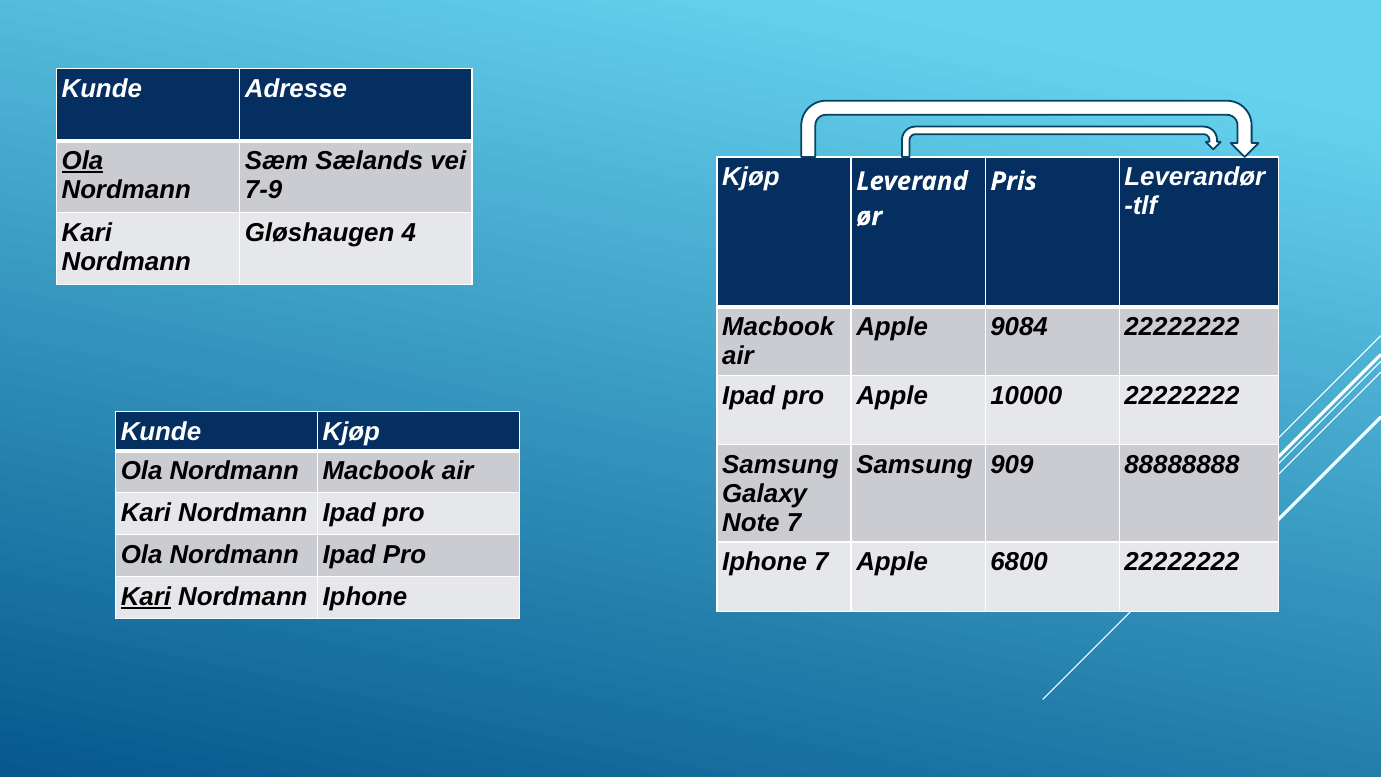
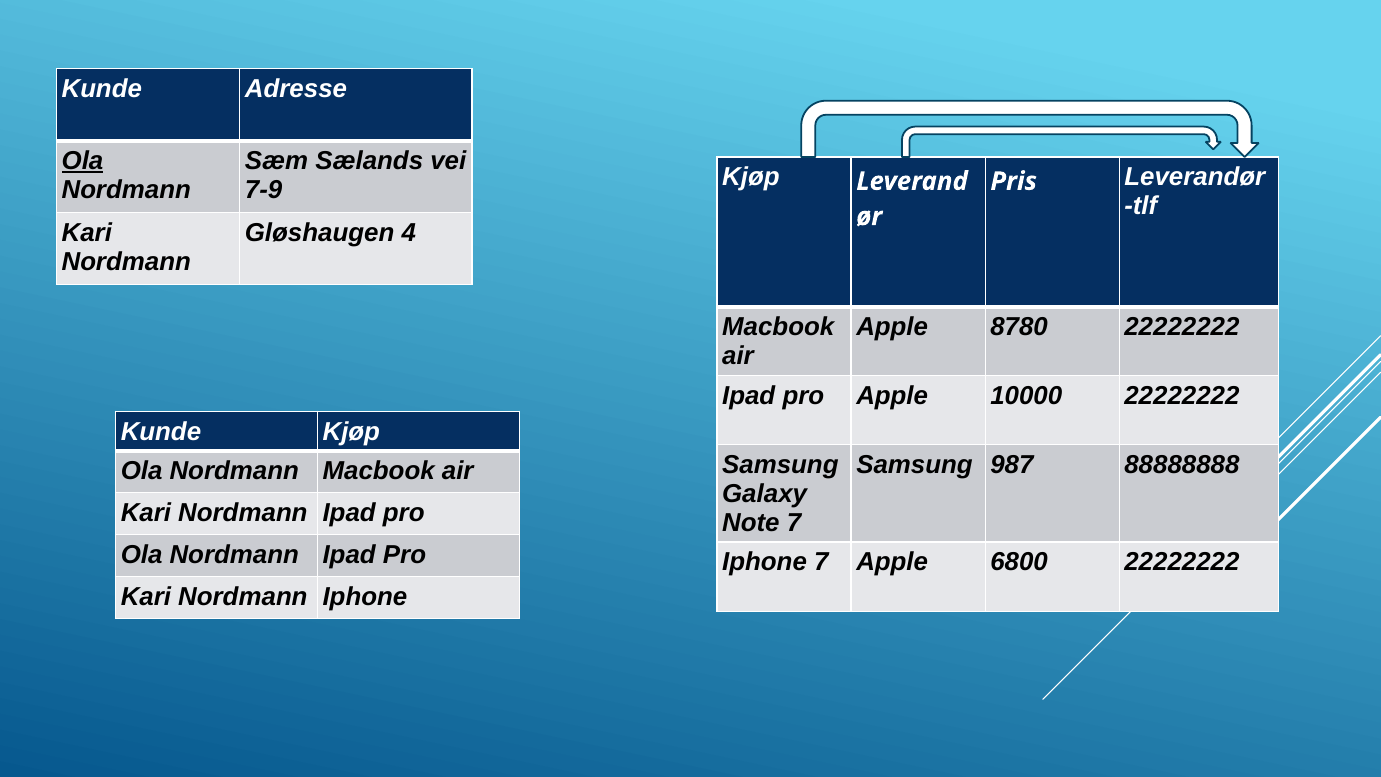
9084: 9084 -> 8780 (1019, 327)
909: 909 -> 987 (1012, 465)
Kari underline: present -> none (146, 597)
